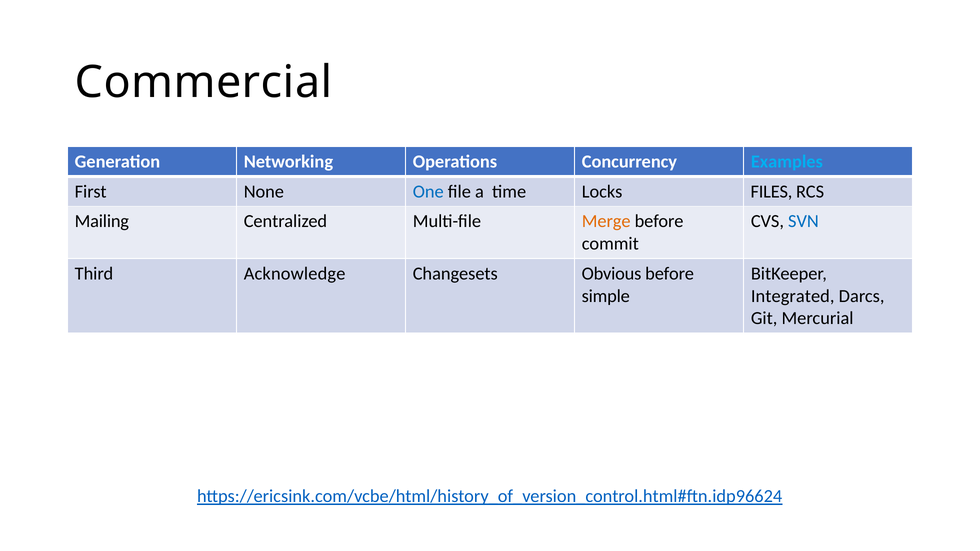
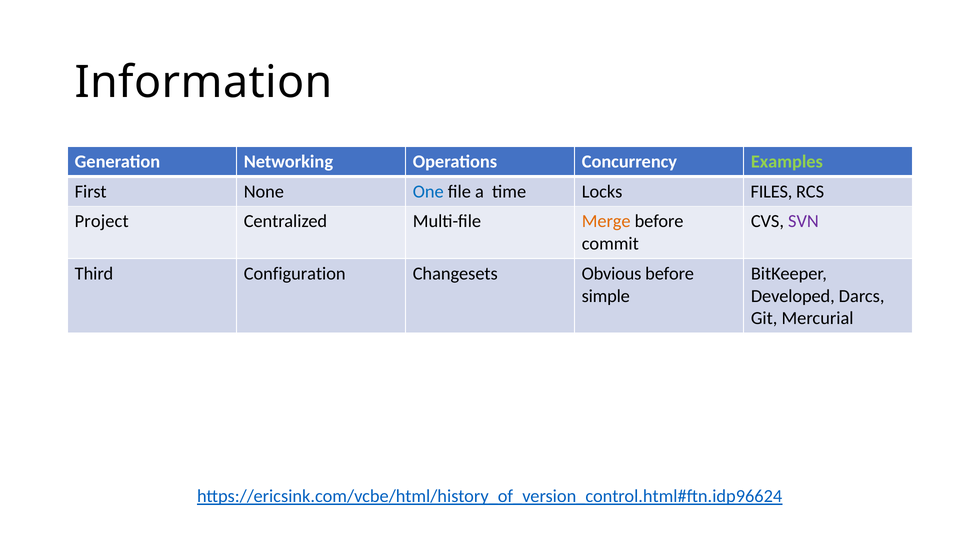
Commercial: Commercial -> Information (204, 82)
Examples colour: light blue -> light green (787, 162)
Mailing: Mailing -> Project (102, 221)
SVN colour: blue -> purple (803, 221)
Acknowledge: Acknowledge -> Configuration (295, 274)
Integrated: Integrated -> Developed (793, 296)
